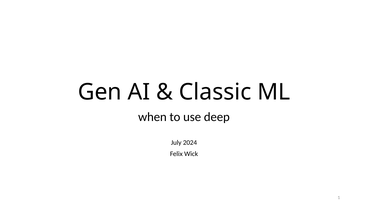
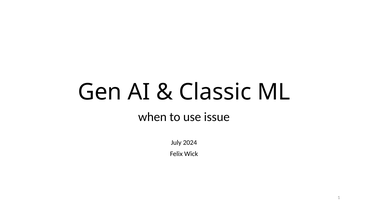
deep: deep -> issue (217, 117)
